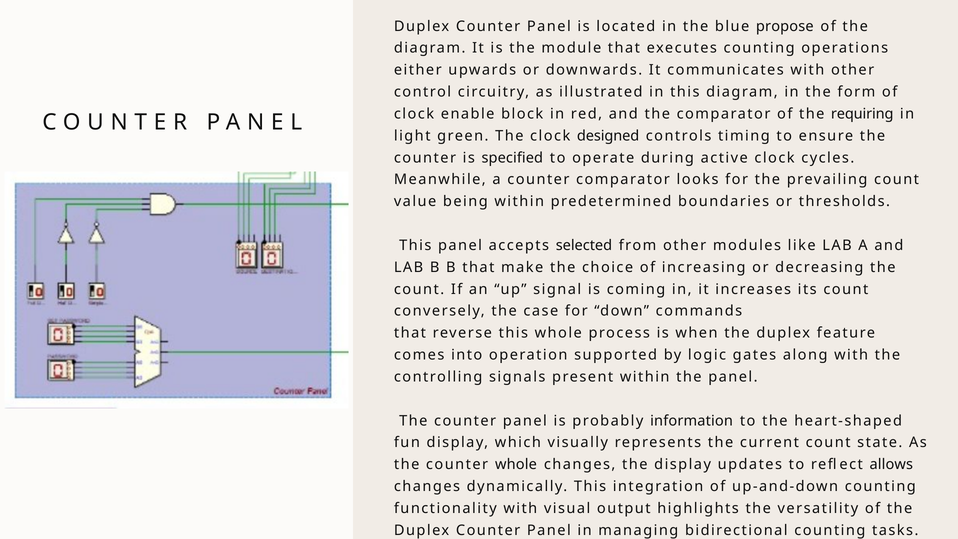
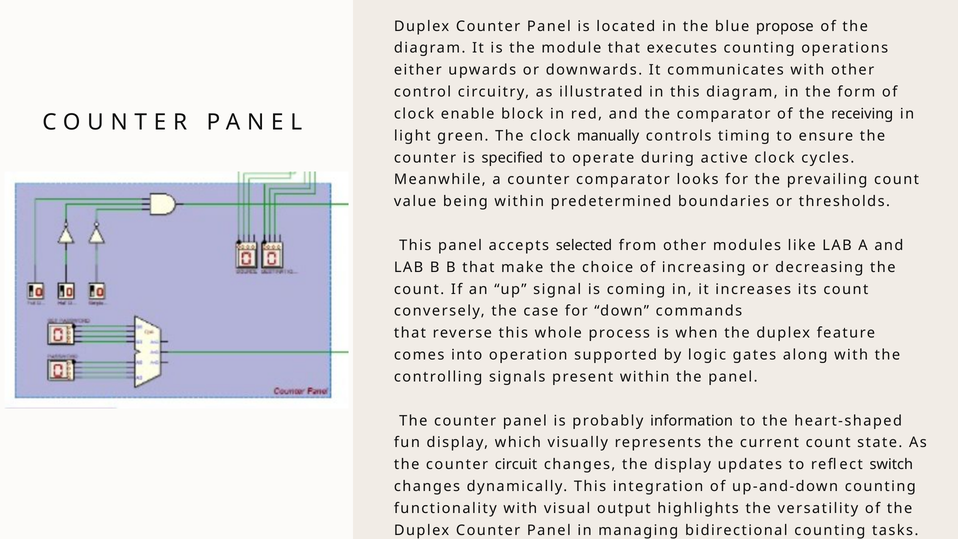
requiring: requiring -> receiving (862, 114)
designed: designed -> manually (608, 136)
counter whole: whole -> circuit (516, 464)
allows: allows -> switch (891, 464)
